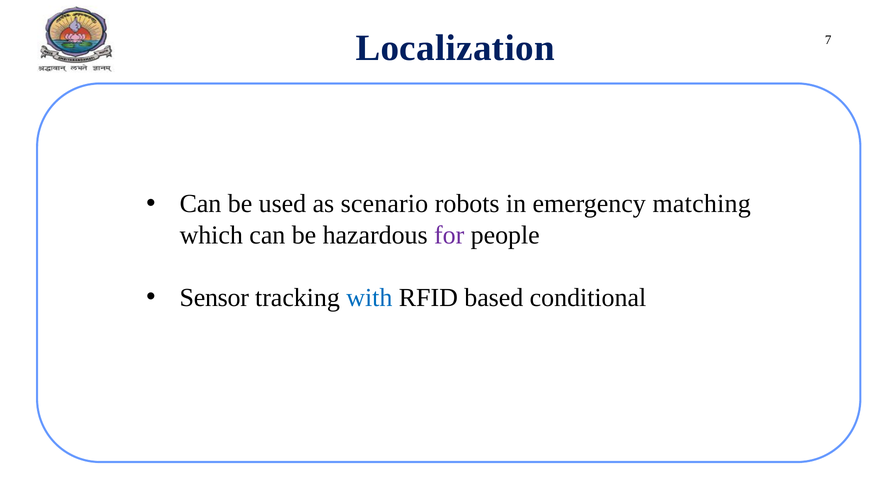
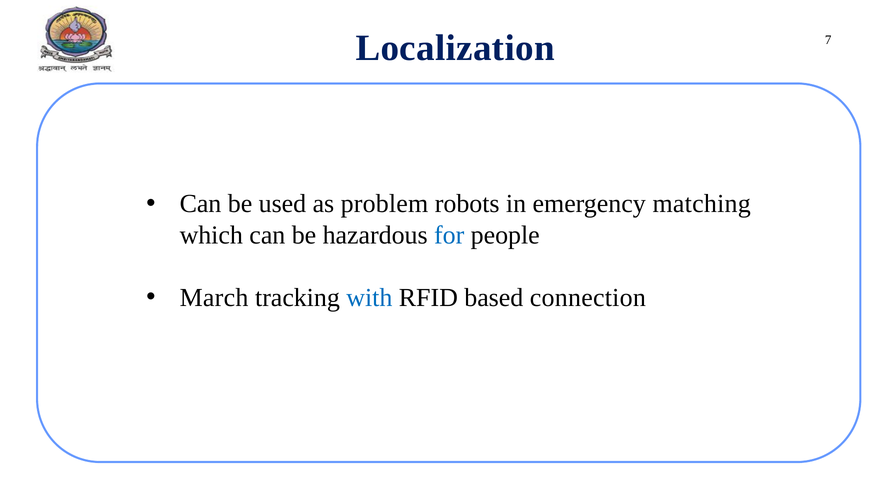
scenario: scenario -> problem (384, 204)
for colour: purple -> blue (449, 235)
Sensor: Sensor -> March (214, 297)
conditional: conditional -> connection (588, 297)
